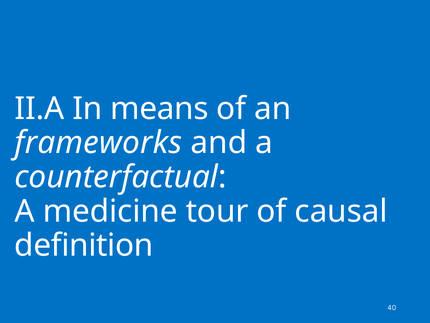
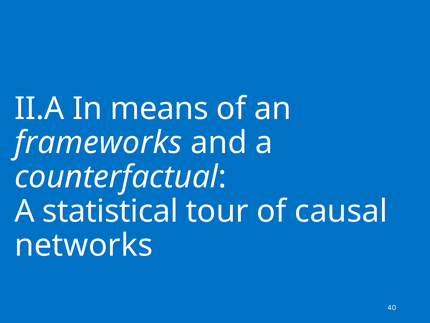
medicine: medicine -> statistical (110, 211)
definition: definition -> networks (84, 245)
